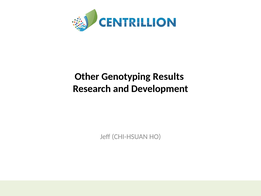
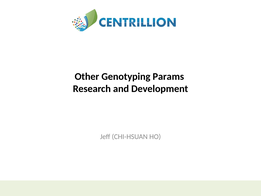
Results: Results -> Params (168, 76)
